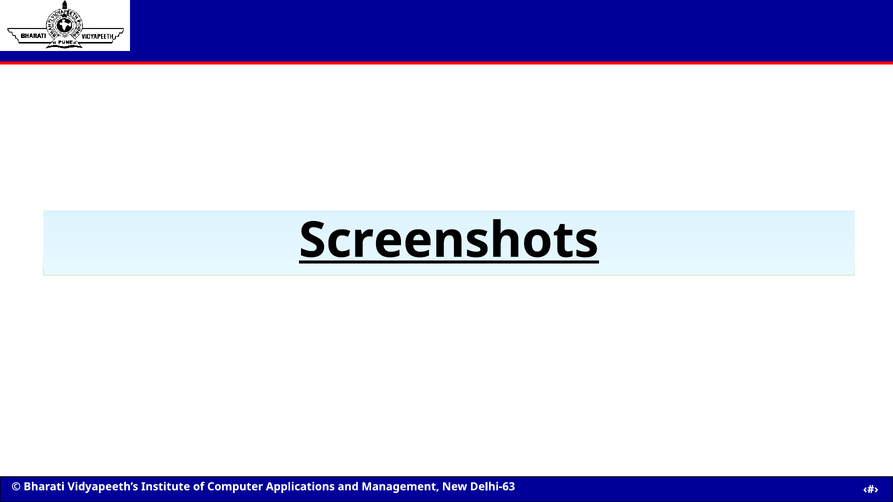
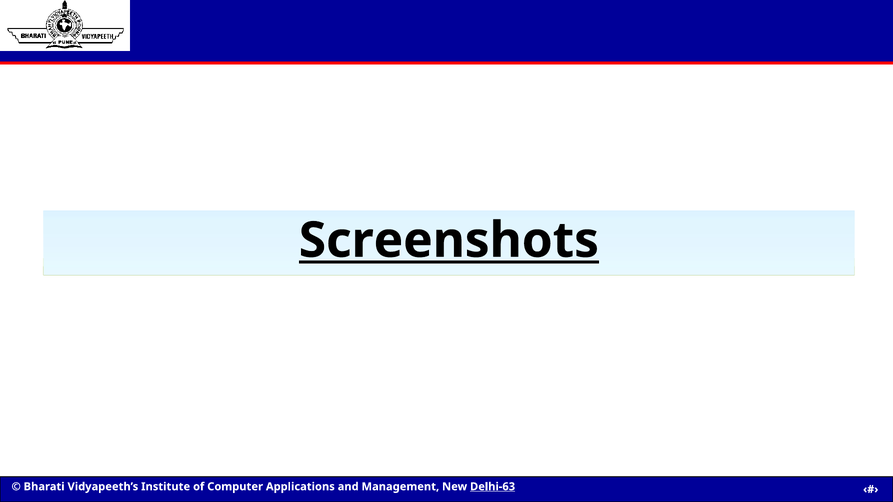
Delhi-63 underline: none -> present (493, 487)
